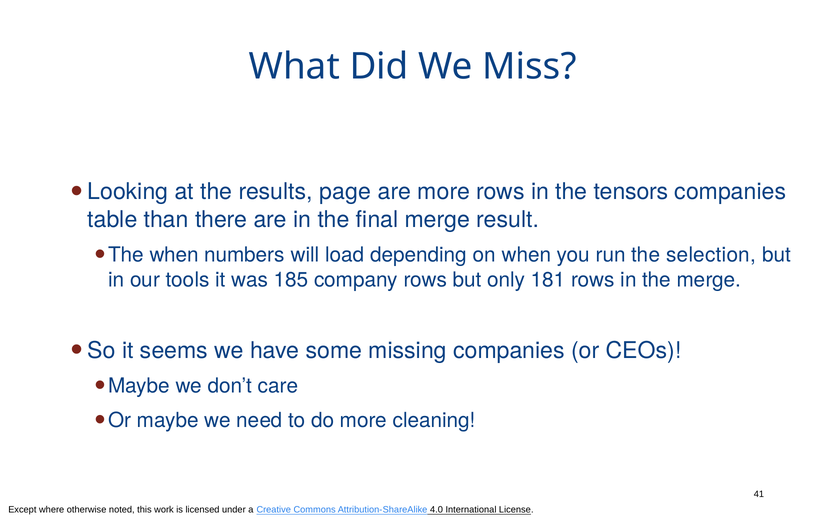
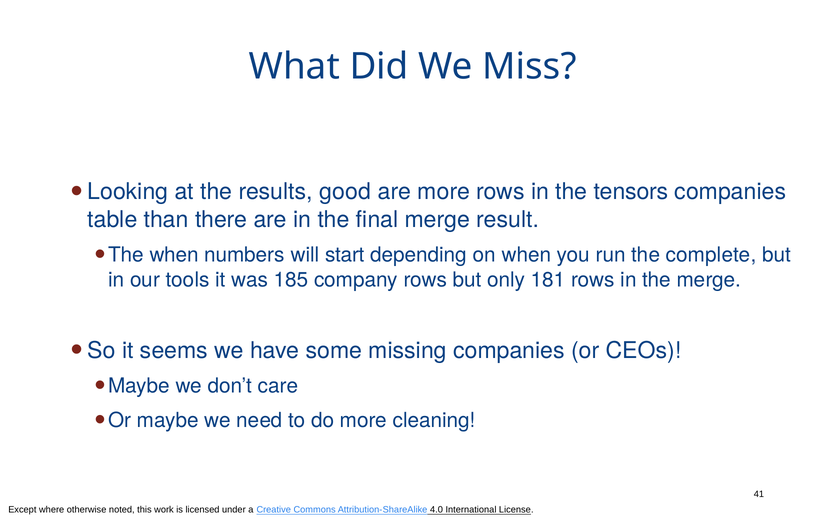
page: page -> good (345, 192)
load: load -> start (345, 255)
selection: selection -> complete (711, 255)
